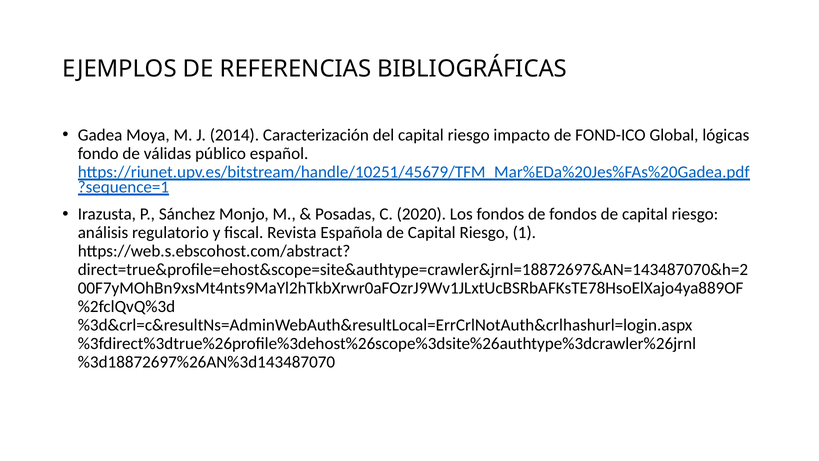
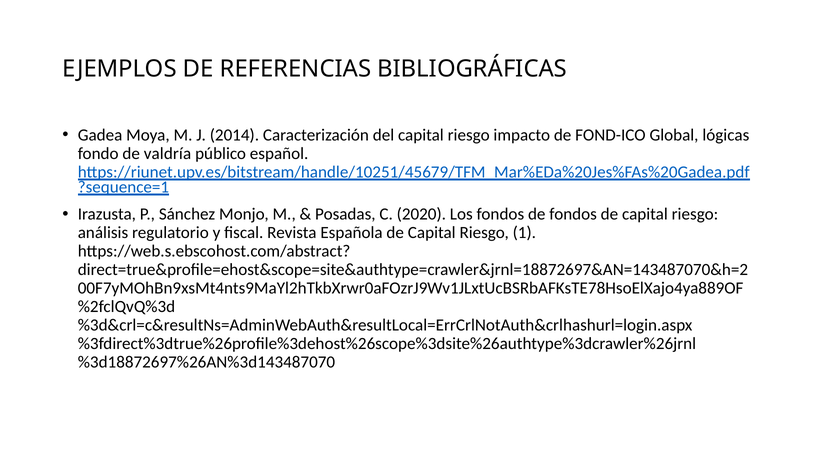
válidas: válidas -> valdría (167, 153)
